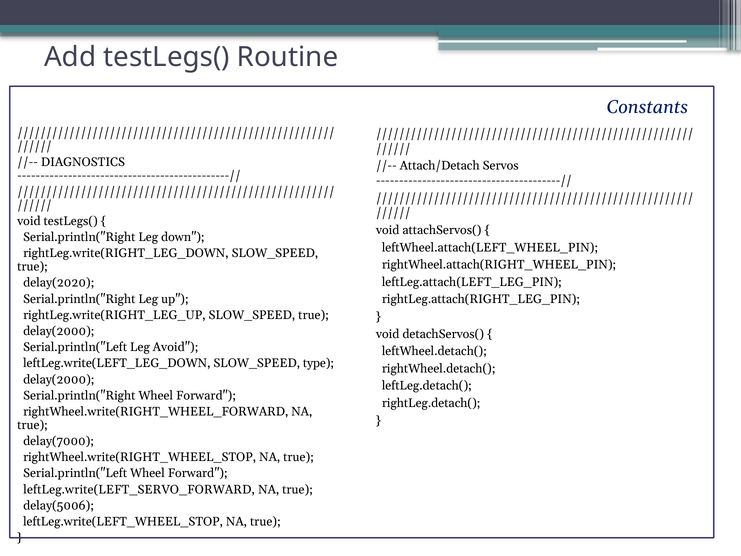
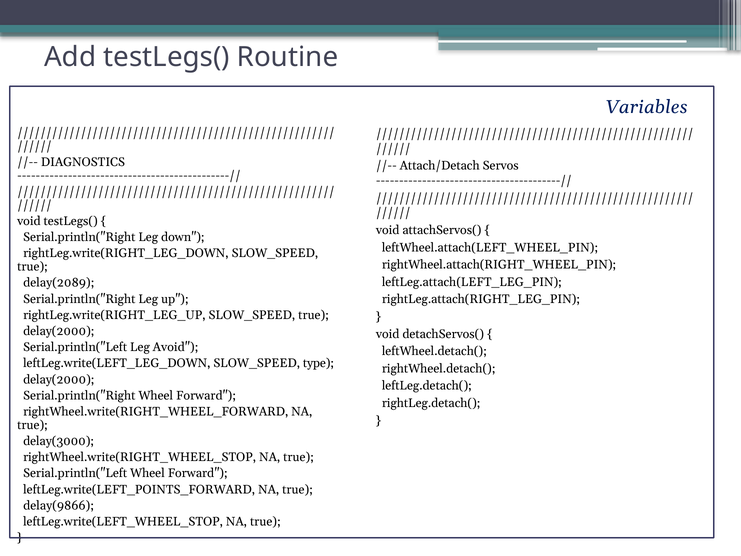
Constants: Constants -> Variables (647, 107)
delay(2020: delay(2020 -> delay(2089 (59, 283)
delay(7000: delay(7000 -> delay(3000 (59, 441)
leftLeg.write(LEFT_SERVO_FORWARD: leftLeg.write(LEFT_SERVO_FORWARD -> leftLeg.write(LEFT_POINTS_FORWARD (139, 489)
delay(5006: delay(5006 -> delay(9866 (59, 505)
